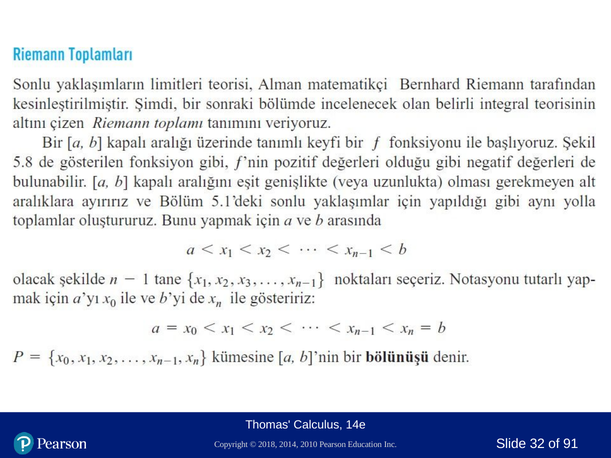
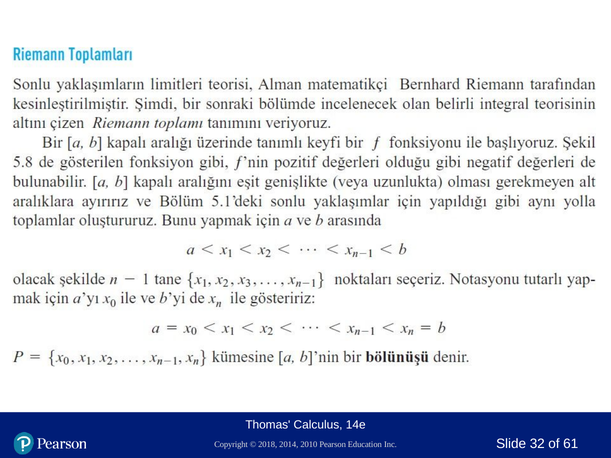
91: 91 -> 61 (571, 444)
